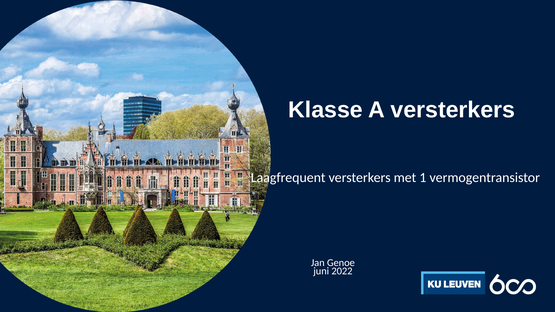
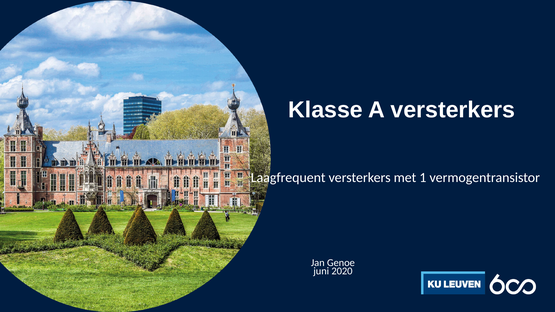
2022: 2022 -> 2020 (342, 271)
